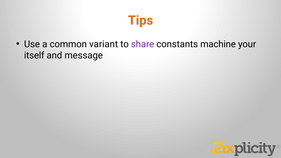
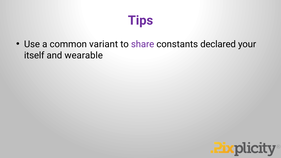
Tips colour: orange -> purple (140, 20)
machine: machine -> declared (218, 44)
message: message -> wearable (84, 55)
